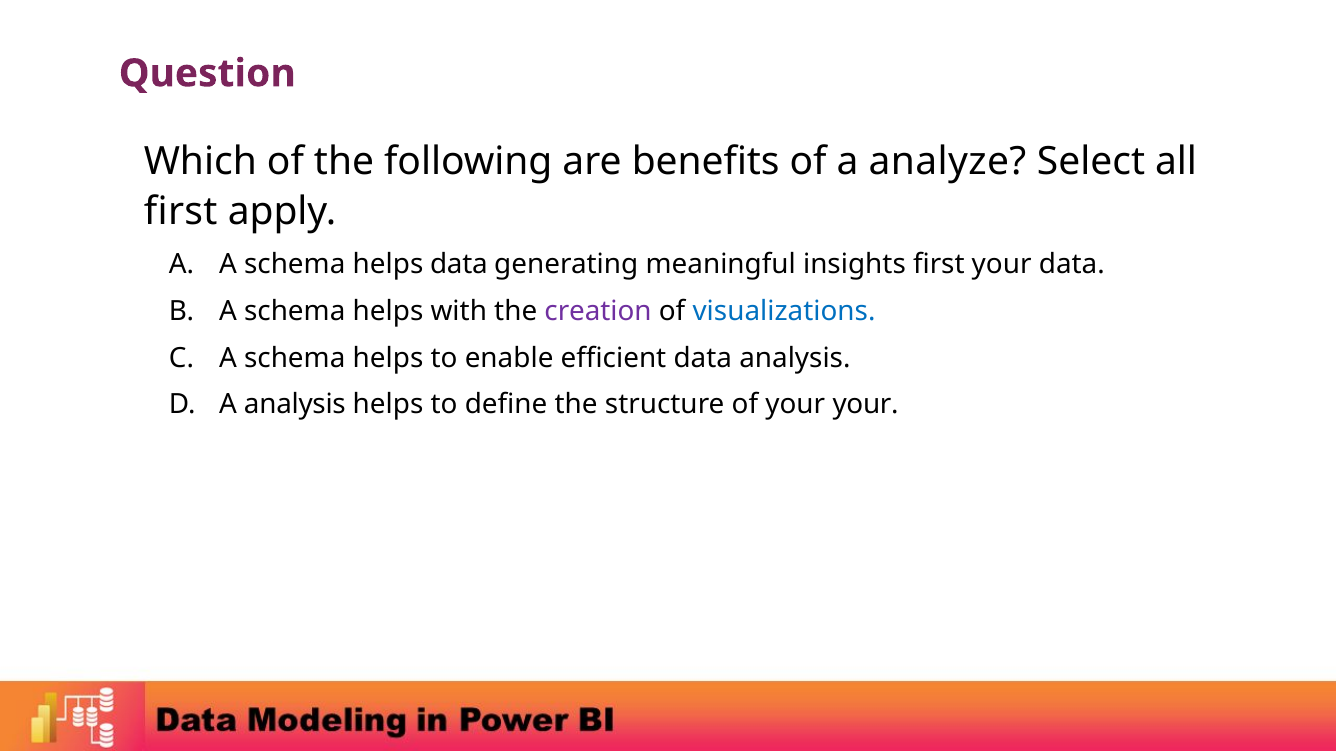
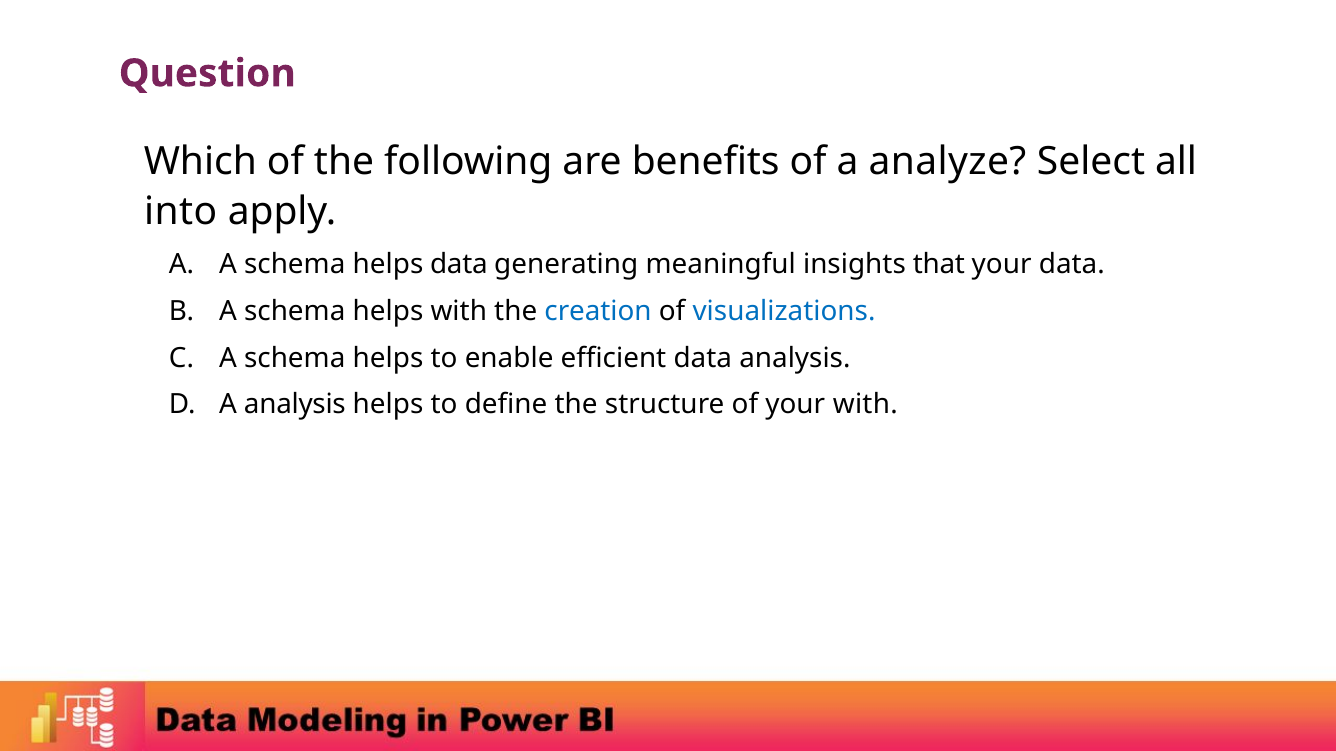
first: first -> into (181, 212)
insights first: first -> that (939, 264)
creation colour: purple -> blue (598, 311)
your your: your -> with (865, 405)
